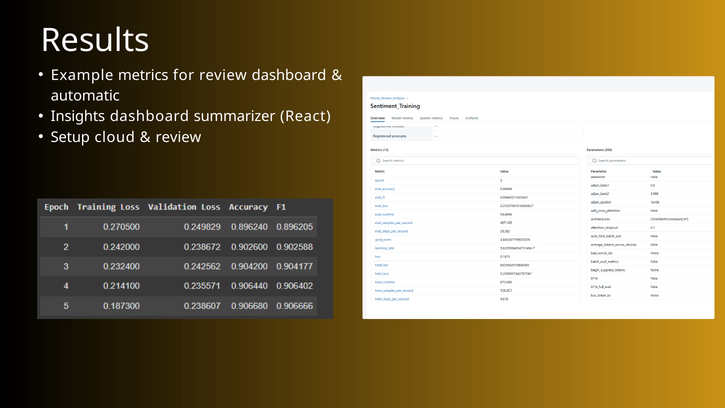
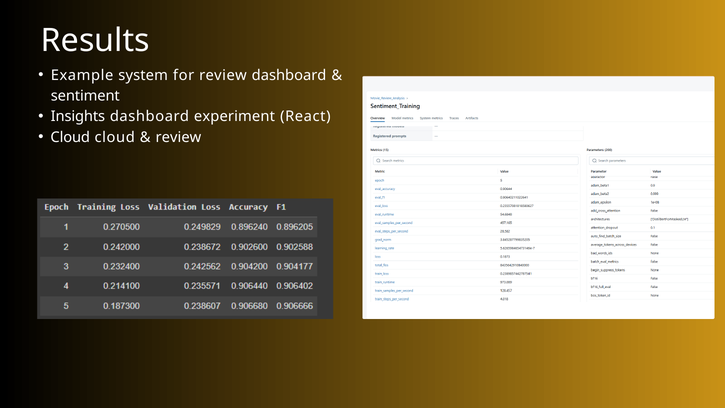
metrics: metrics -> system (143, 75)
automatic: automatic -> sentiment (85, 96)
summarizer: summarizer -> experiment (234, 117)
Setup: Setup -> Cloud (70, 137)
